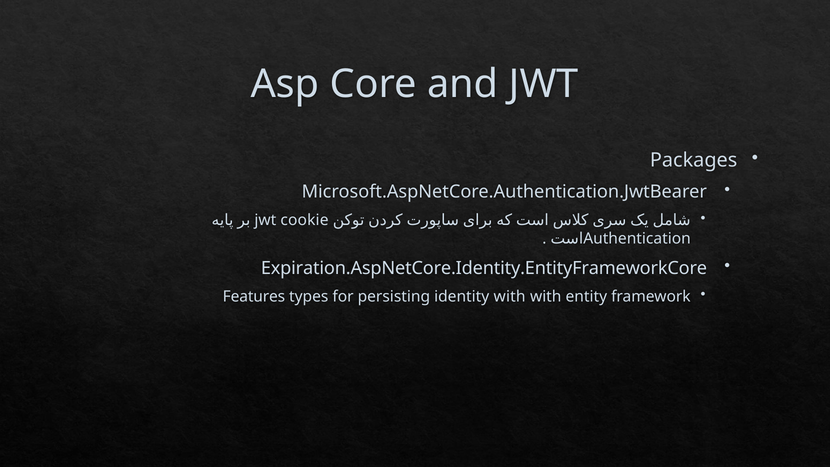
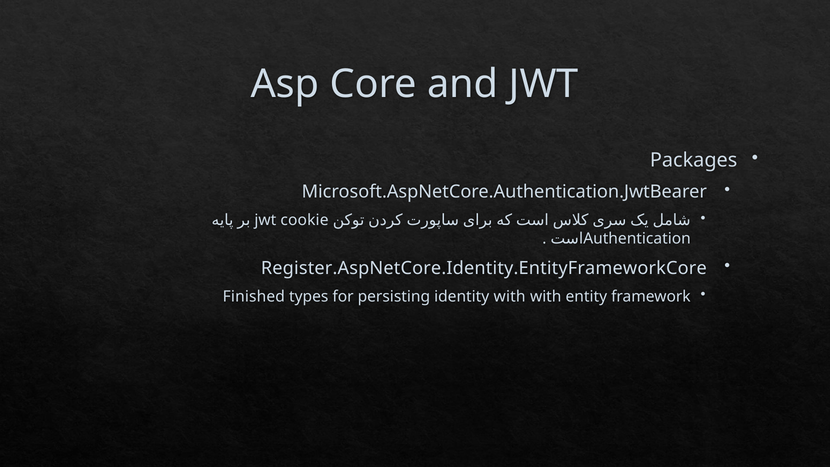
Expiration.AspNetCore.Identity.EntityFrameworkCore: Expiration.AspNetCore.Identity.EntityFrameworkCore -> Register.AspNetCore.Identity.EntityFrameworkCore (484, 268)
Features: Features -> Finished (254, 296)
